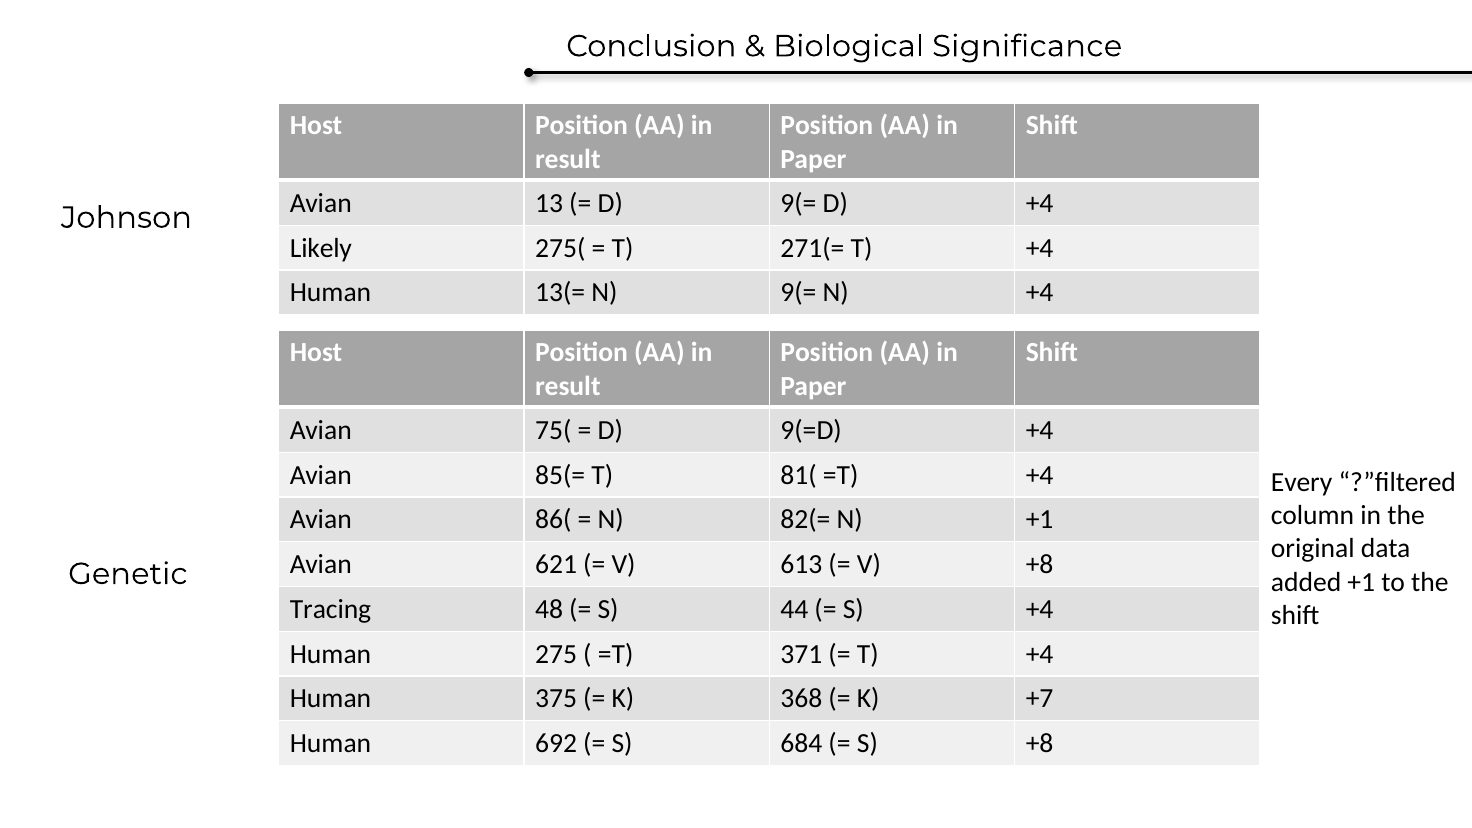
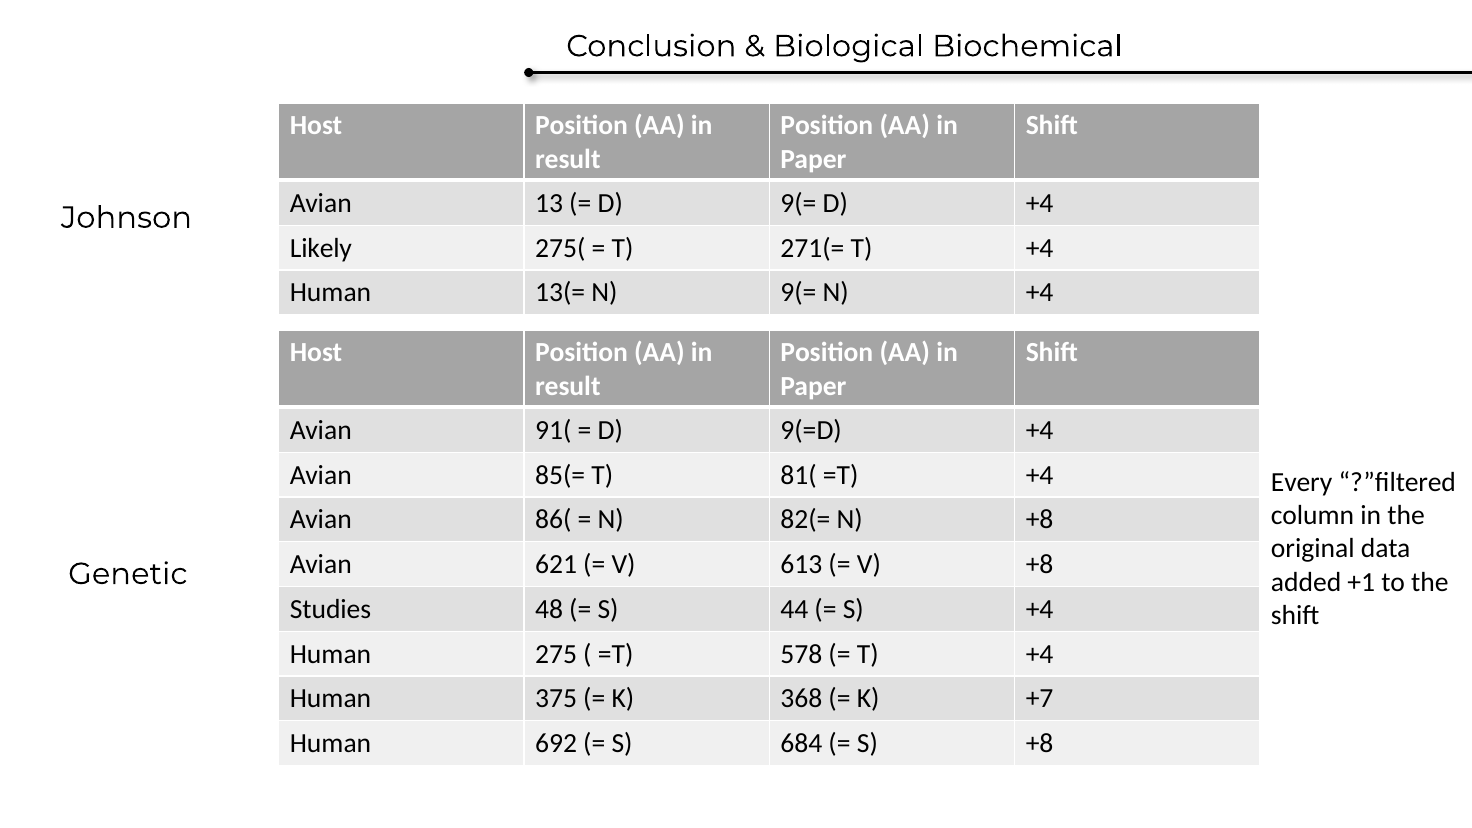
Significance: Significance -> Biochemical (1027, 46)
75(: 75( -> 91( (553, 430)
N +1: +1 -> +8 (1040, 520)
Tracing: Tracing -> Studies (331, 609)
371: 371 -> 578 (801, 654)
